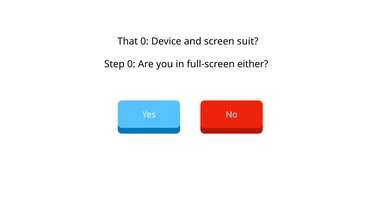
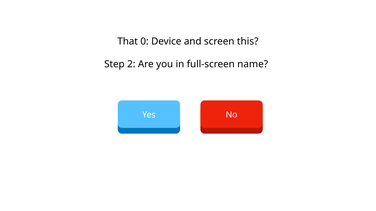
suit: suit -> this (248, 41)
Step 0: 0 -> 2 (131, 64)
either: either -> name (253, 64)
